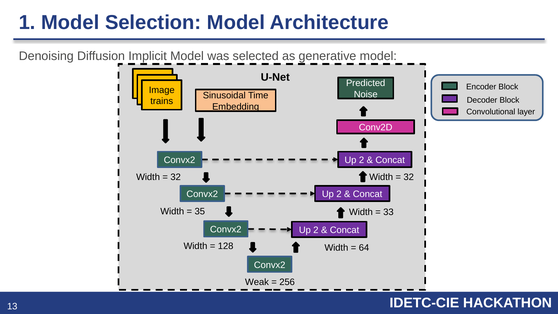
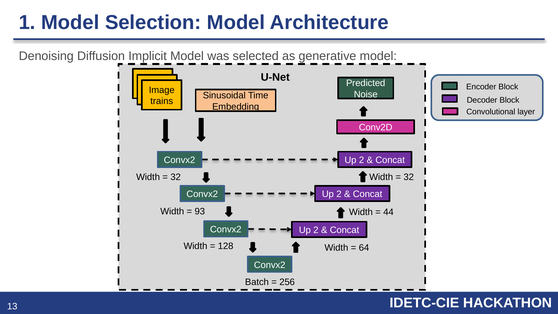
35: 35 -> 93 (200, 211)
33: 33 -> 44 (388, 212)
Weak: Weak -> Batch (257, 282)
